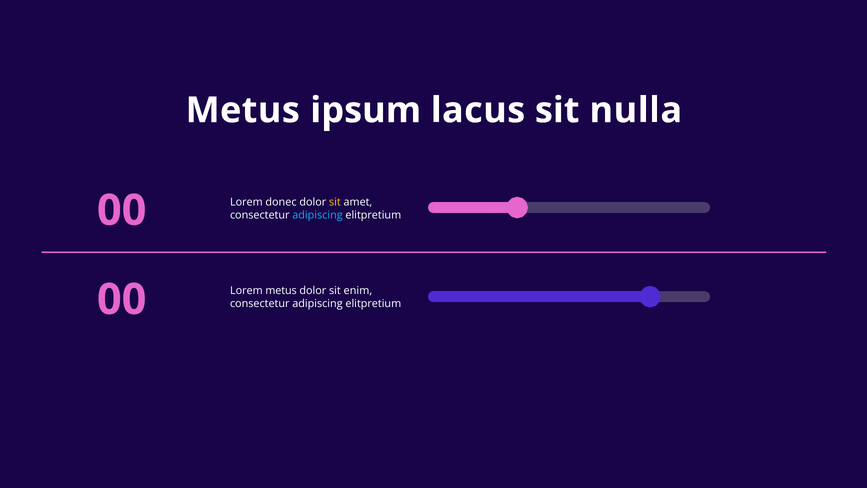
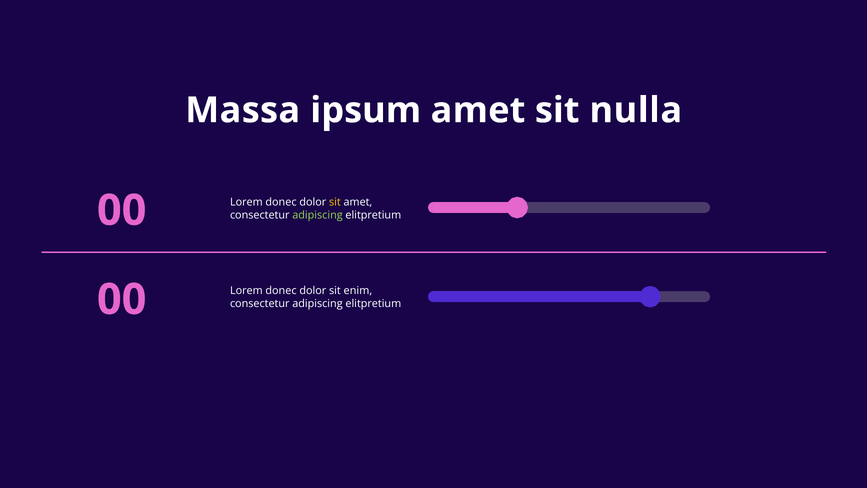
Metus: Metus -> Massa (243, 110)
ipsum lacus: lacus -> amet (478, 110)
adipiscing colour: light blue -> light green (317, 215)
metus: metus -> donec (281, 291)
